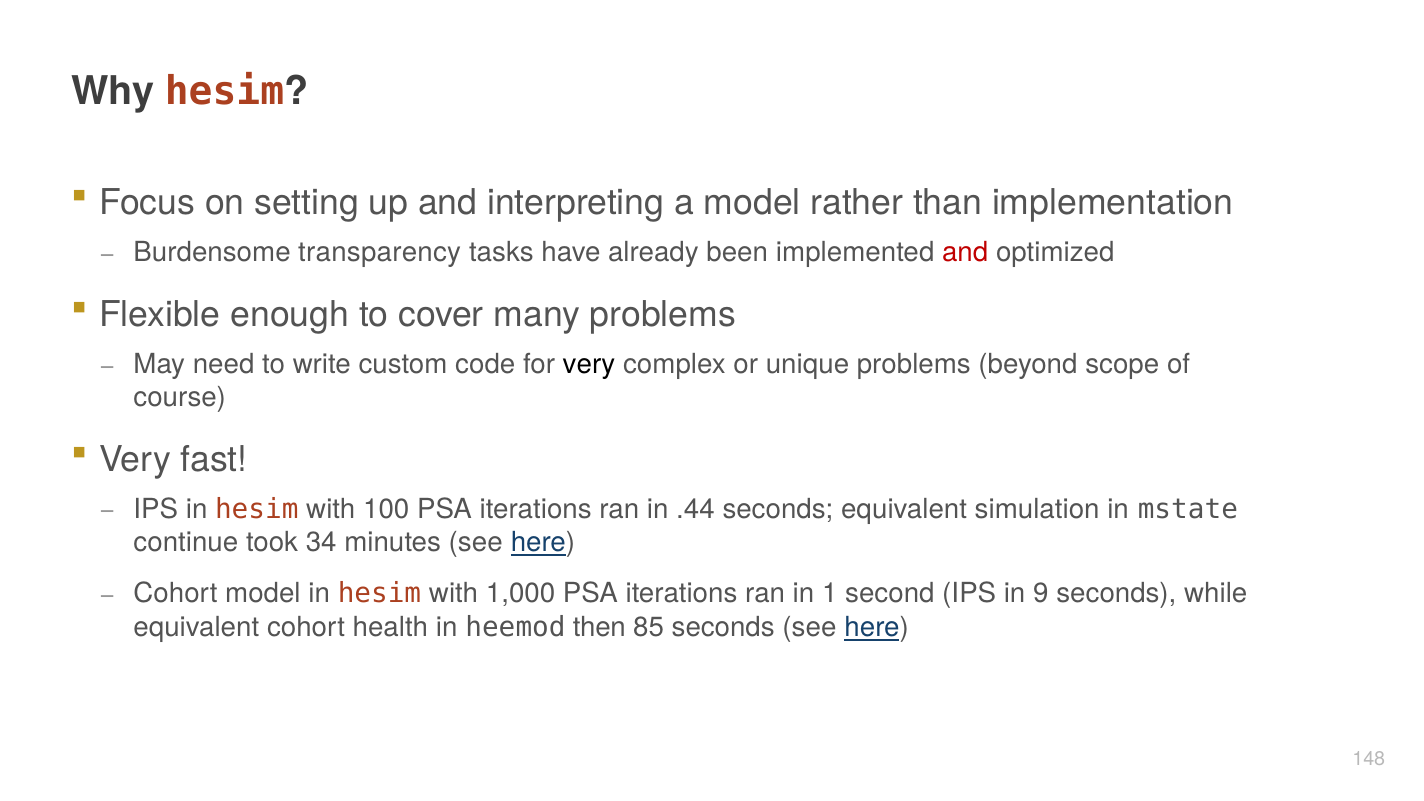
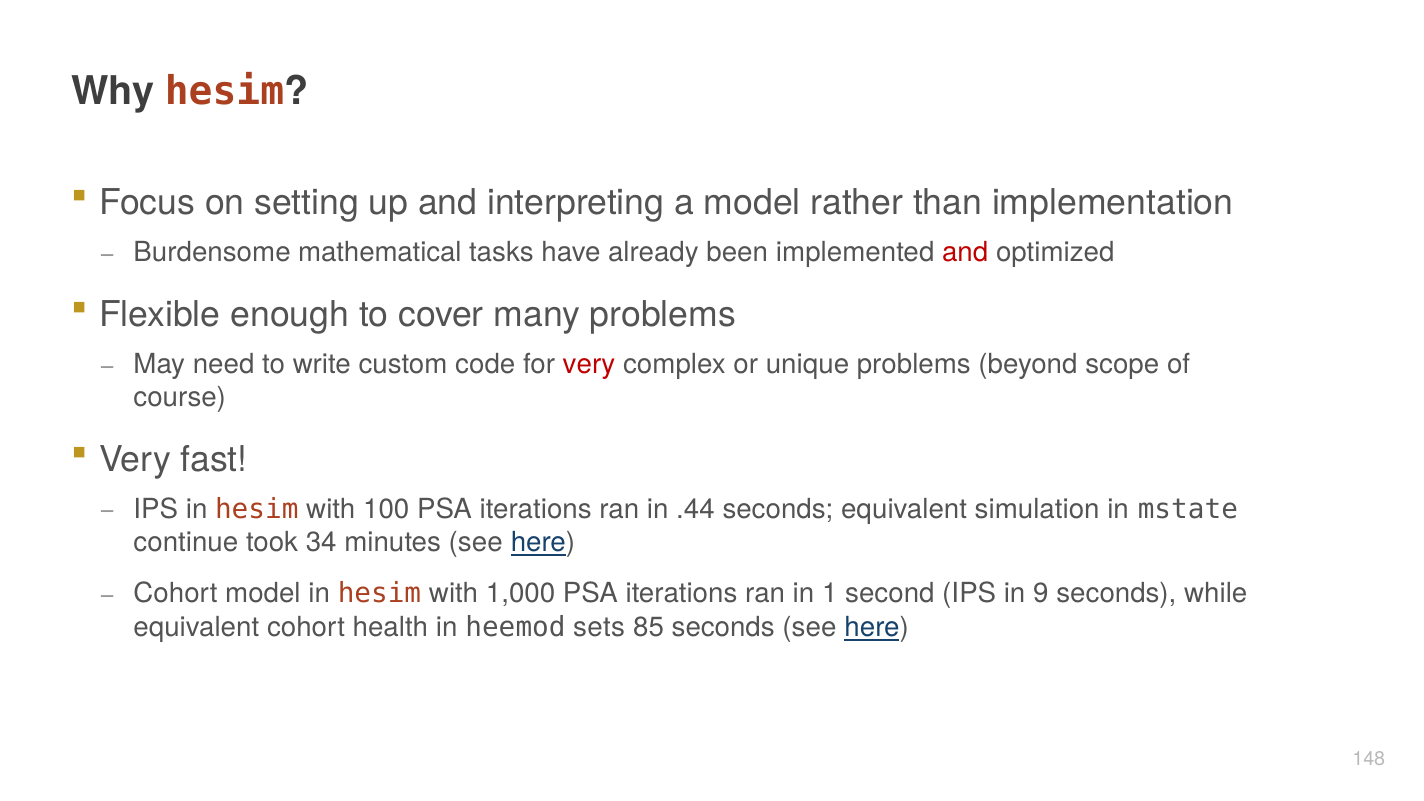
transparency: transparency -> mathematical (380, 252)
very colour: black -> red (589, 364)
then: then -> sets (599, 627)
